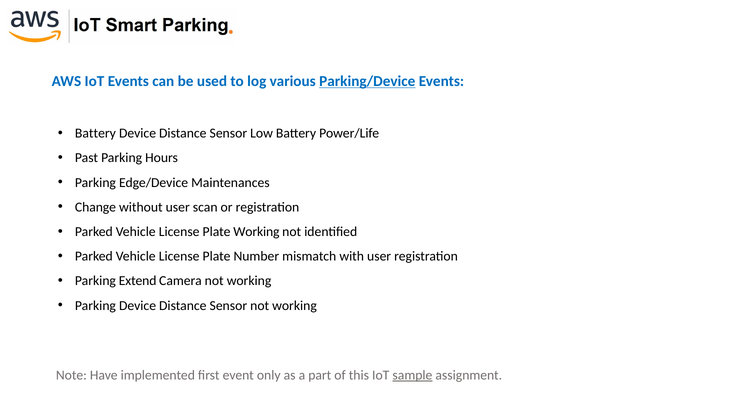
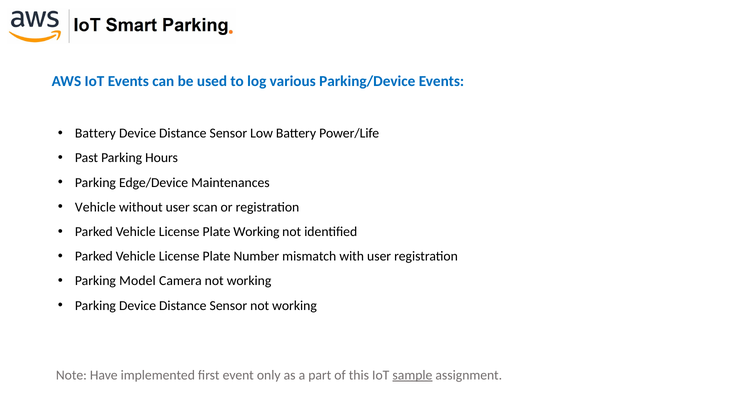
Parking/Device underline: present -> none (367, 81)
Change: Change -> Vehicle (95, 207)
Extend: Extend -> Model (137, 281)
